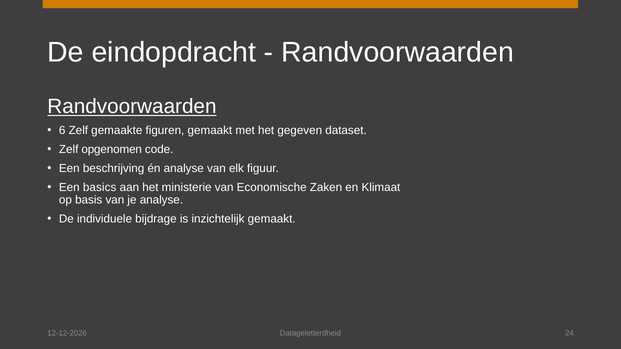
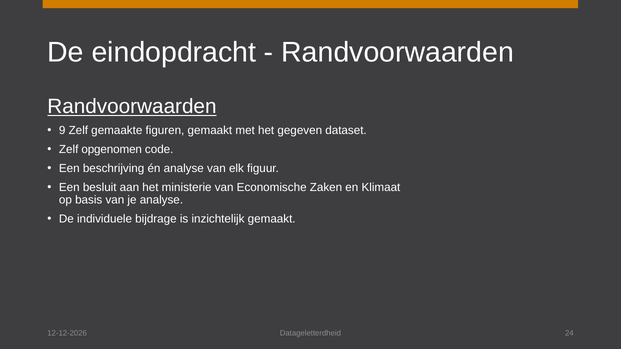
6: 6 -> 9 (62, 130)
basics: basics -> besluit (100, 188)
